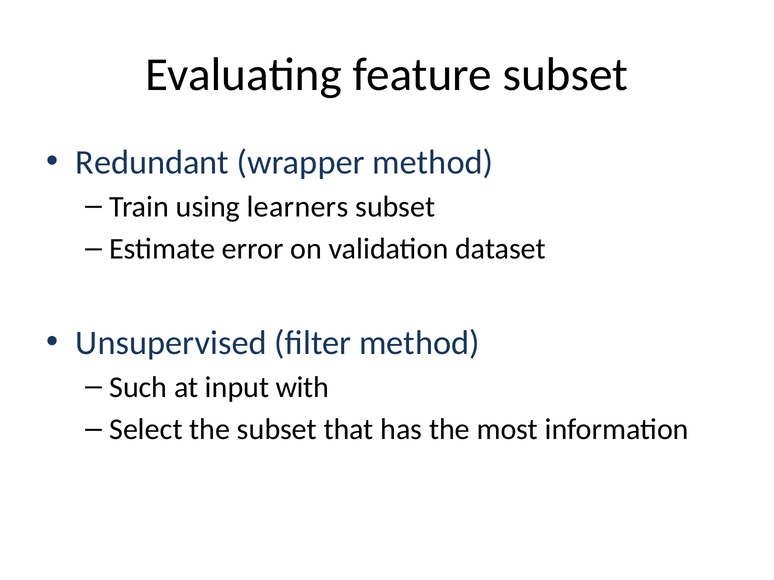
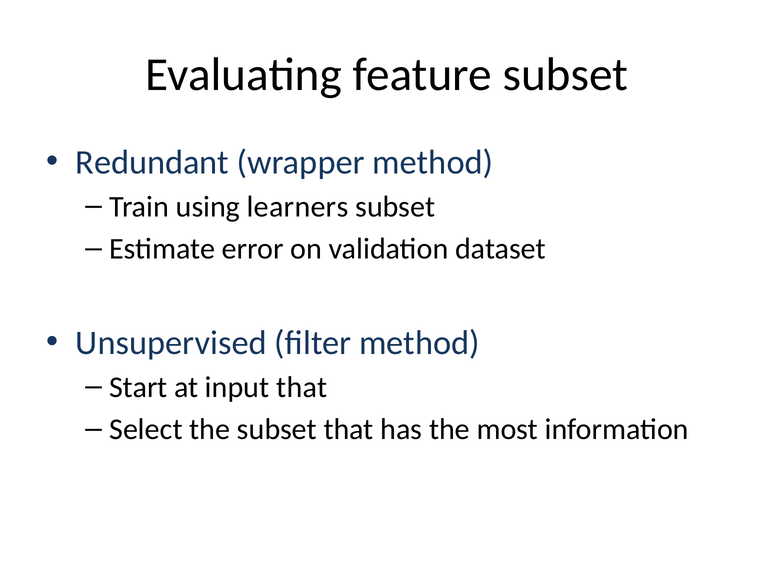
Such: Such -> Start (138, 388)
input with: with -> that (302, 388)
